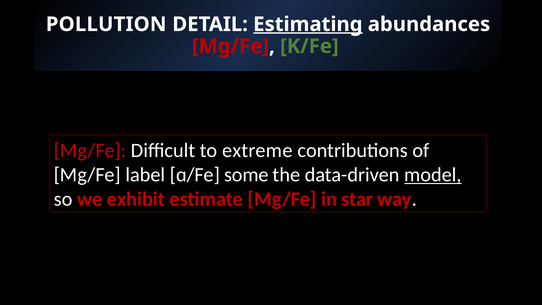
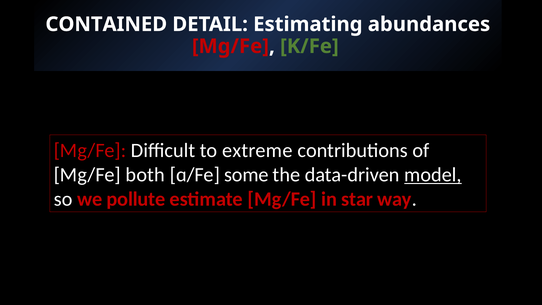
POLLUTION: POLLUTION -> CONTAINED (106, 24)
Estimating underline: present -> none (308, 24)
label: label -> both (145, 175)
exhibit: exhibit -> pollute (136, 199)
